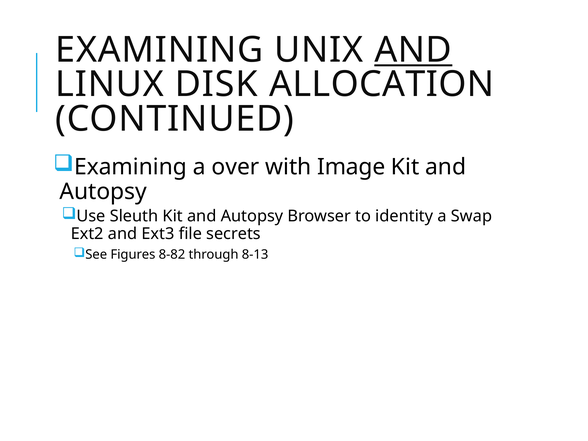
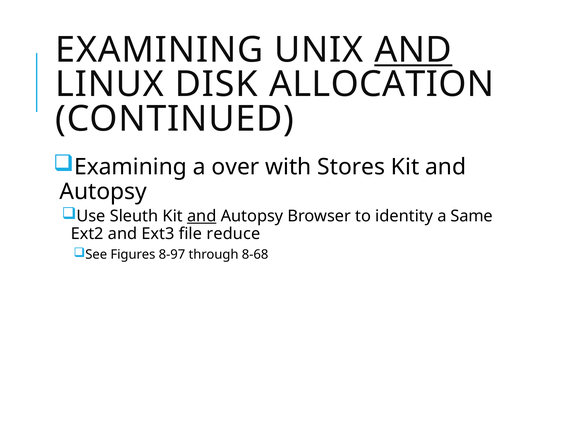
Image: Image -> Stores (351, 167)
and underline: none -> present (202, 216)
Swap: Swap -> Same (472, 216)
secrets: secrets -> reduce (233, 234)
8-82: 8-82 -> 8-97 (172, 255)
8-13: 8-13 -> 8-68 (255, 255)
